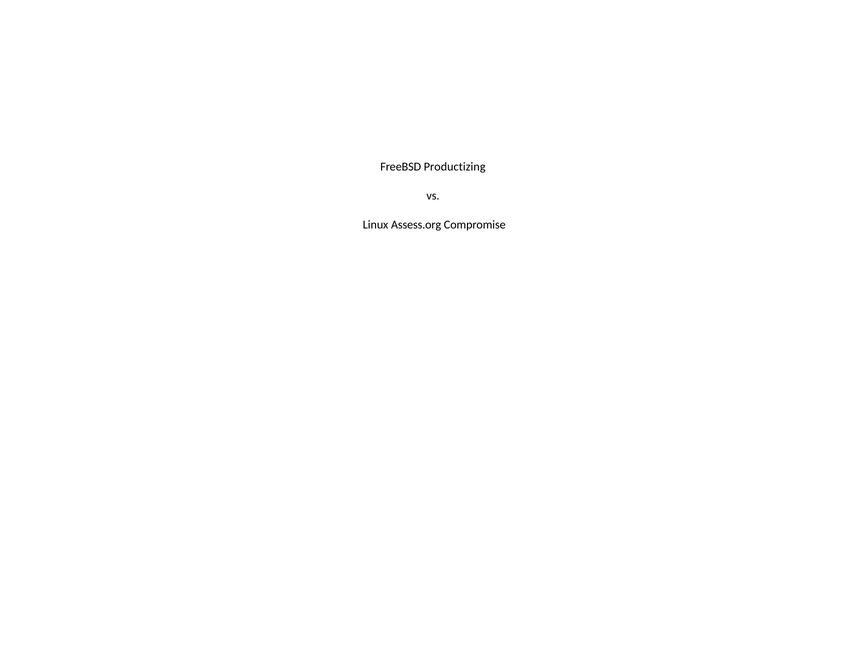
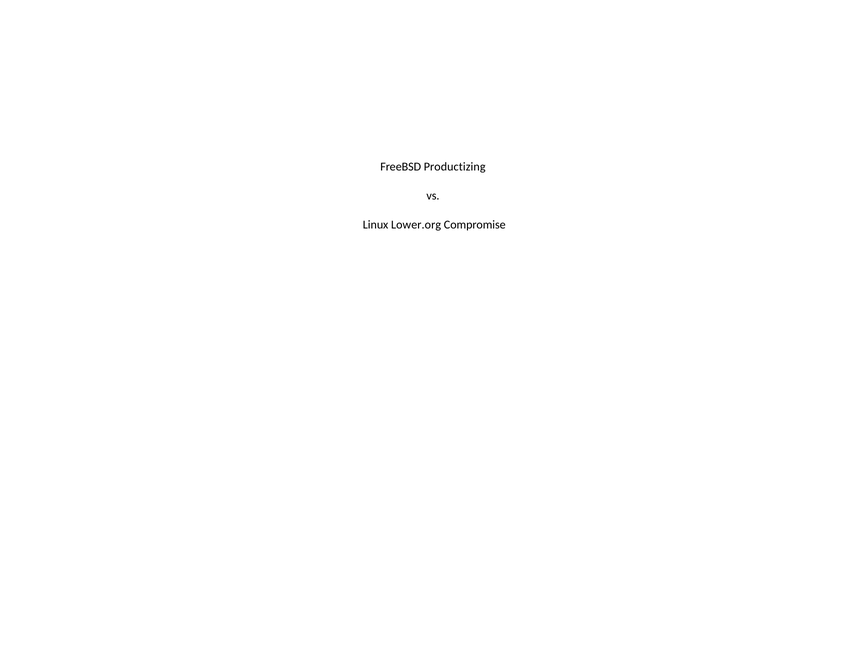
Assess.org: Assess.org -> Lower.org (416, 225)
